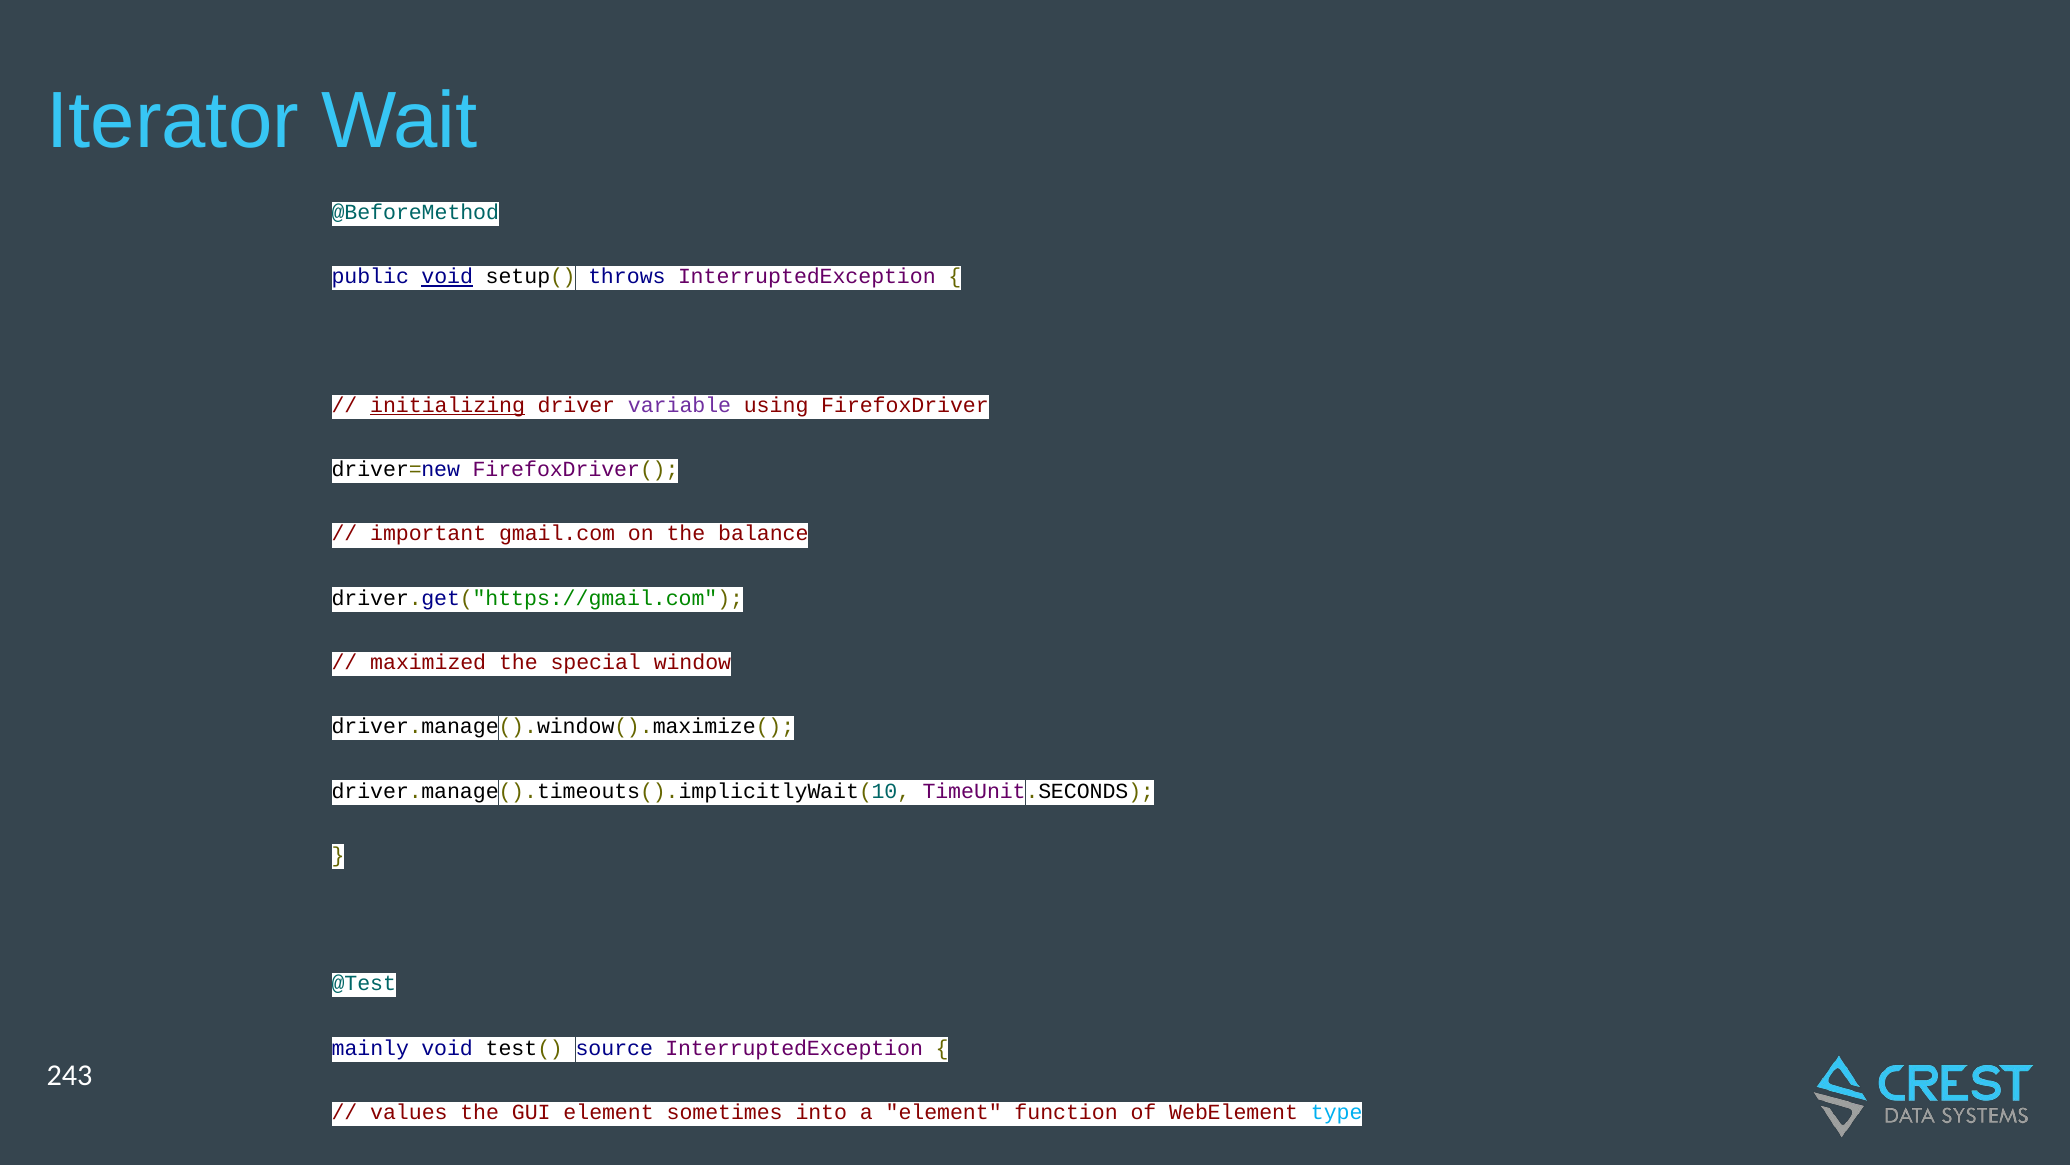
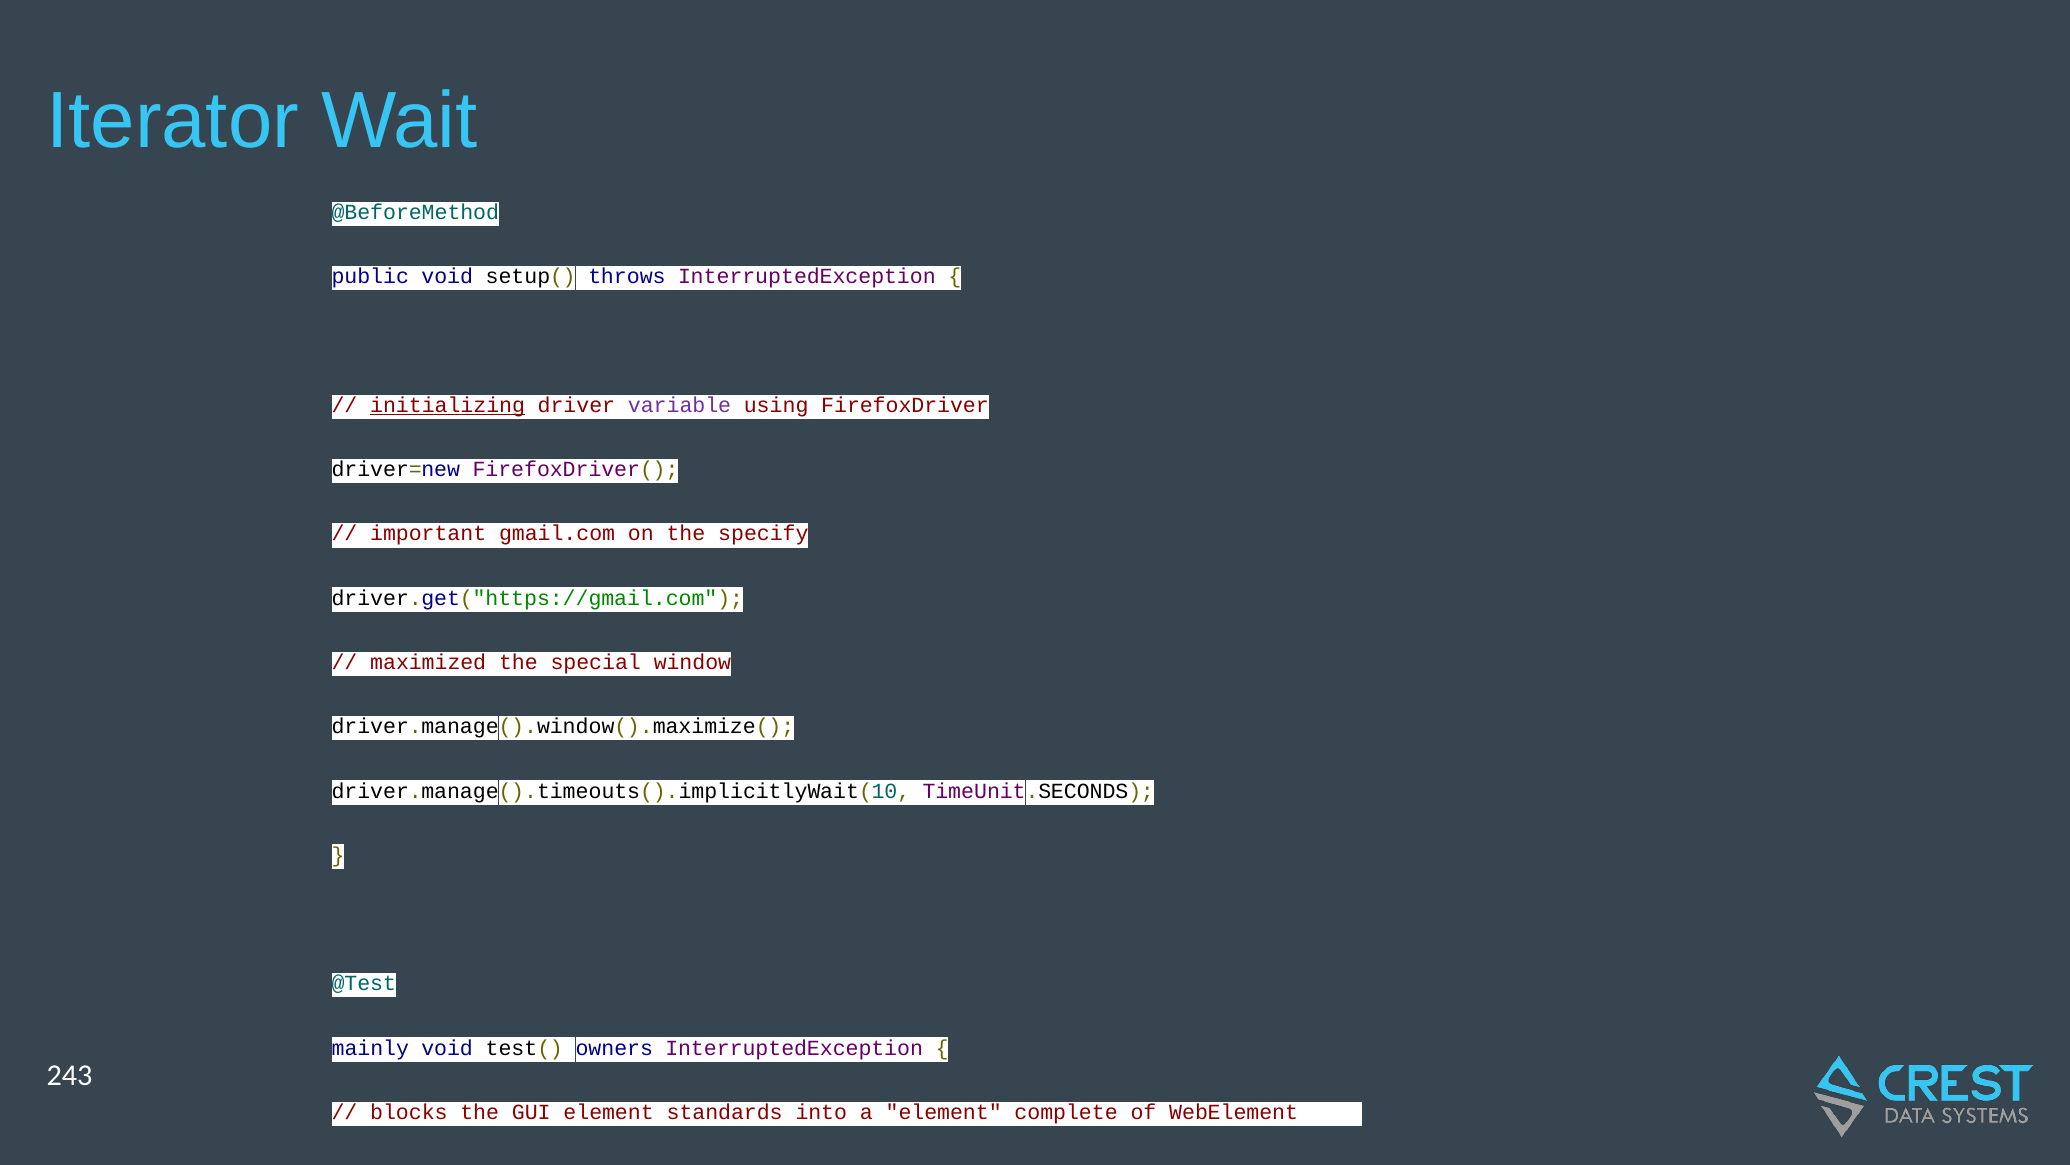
void underline: present -> none (447, 277)
balance: balance -> specify (763, 534)
source: source -> owners (614, 1047)
values: values -> blocks (409, 1112)
sometimes: sometimes -> standards (725, 1112)
function: function -> complete (1066, 1112)
type colour: light blue -> white (1337, 1112)
